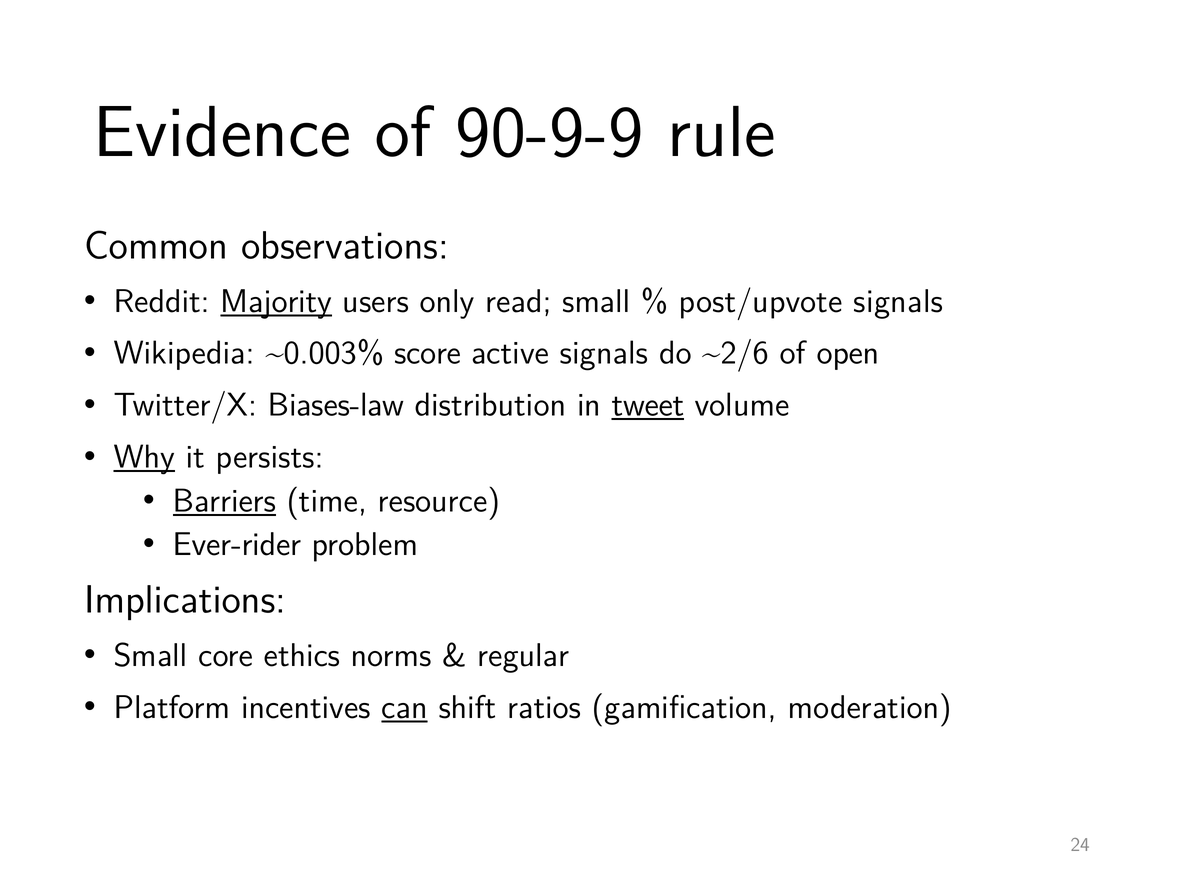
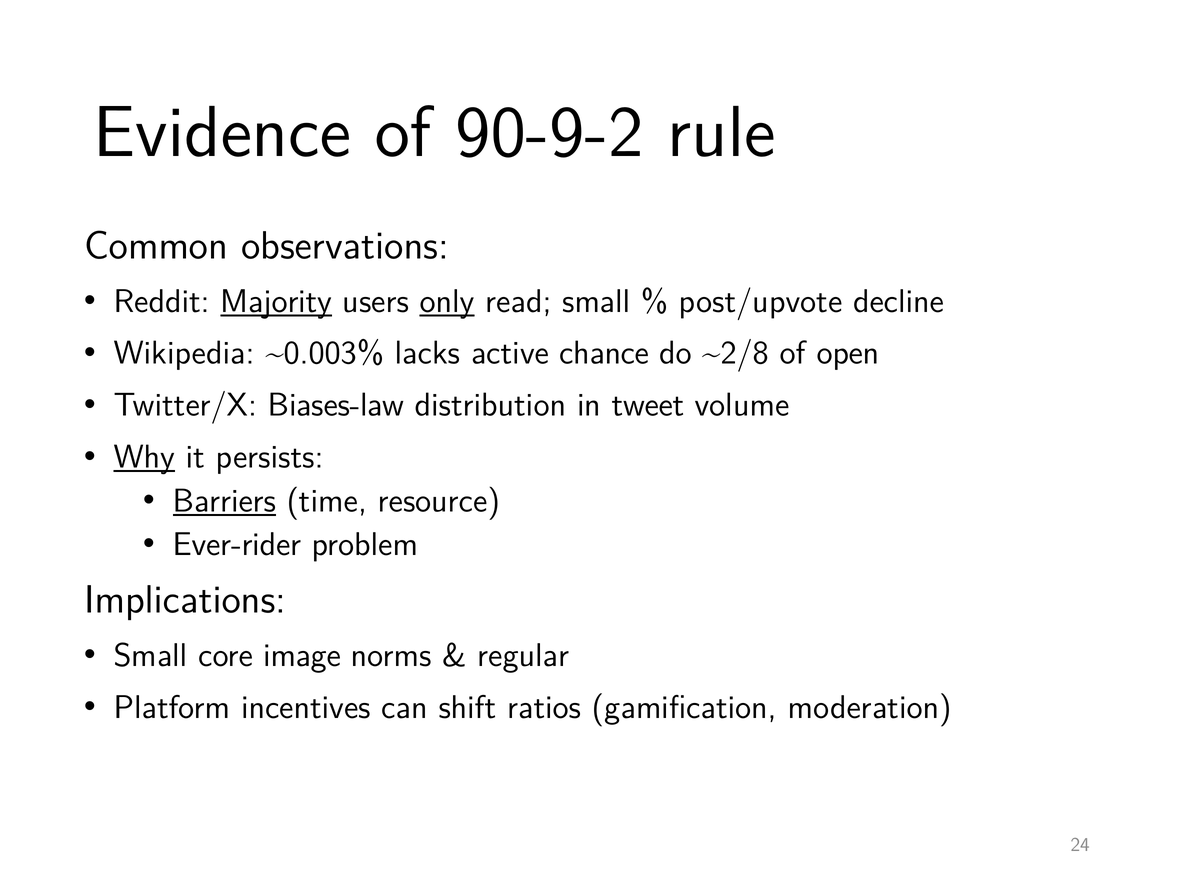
90-9-9: 90-9-9 -> 90-9-2 (549, 132)
only underline: none -> present (447, 301)
post/upvote signals: signals -> decline (899, 301)
score: score -> lacks (428, 353)
active signals: signals -> chance (604, 353)
~2/6: ~2/6 -> ~2/8 (736, 353)
tweet underline: present -> none (648, 405)
ethics: ethics -> image (302, 656)
can underline: present -> none (405, 708)
